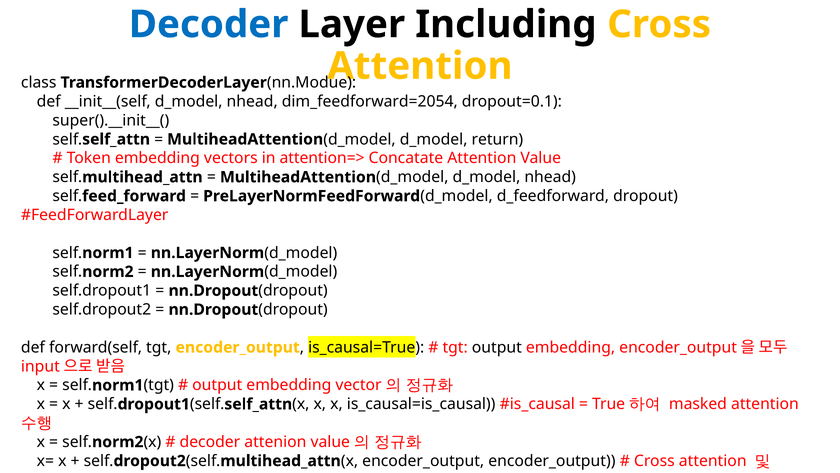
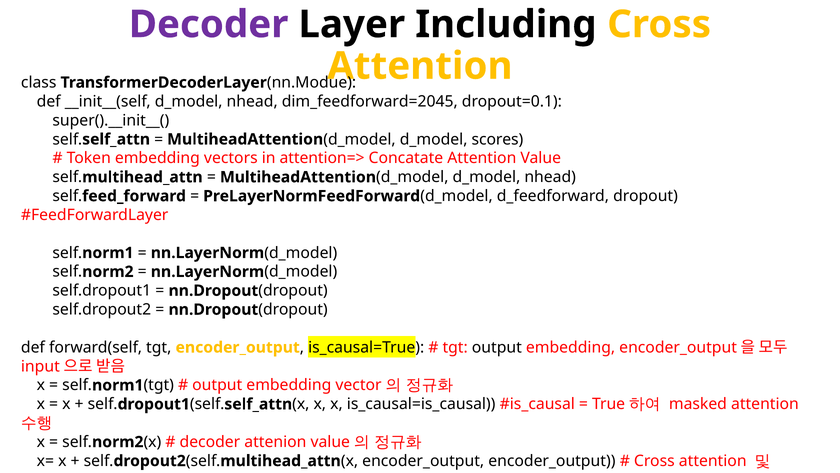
Decoder colour: blue -> purple (209, 24)
dim_feedforward=2054: dim_feedforward=2054 -> dim_feedforward=2045 (370, 101)
d_model return: return -> scores (497, 139)
